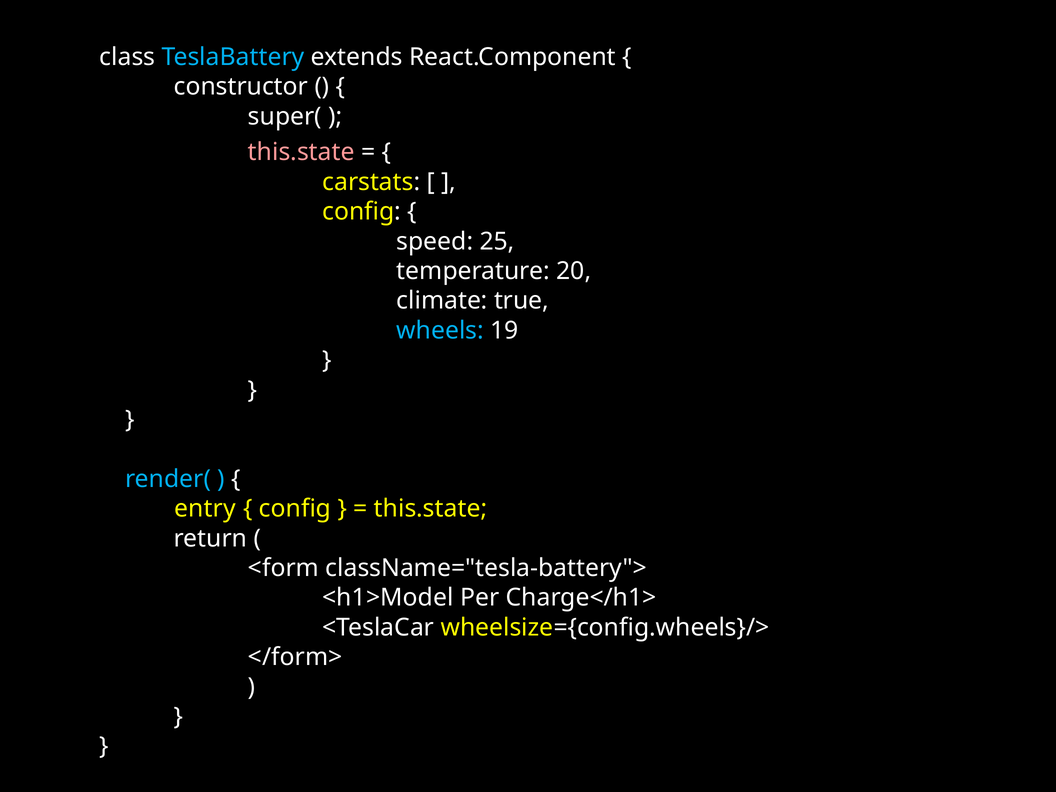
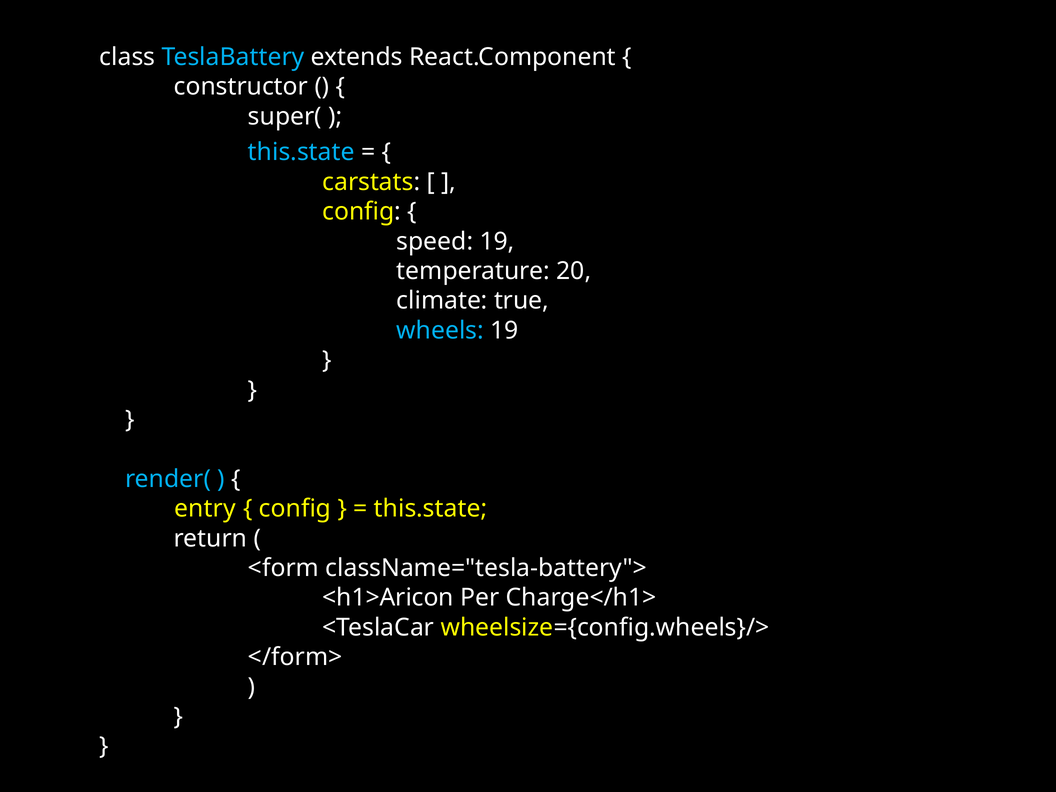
this.state colour: pink -> light blue (301, 152)
speed 25: 25 -> 19 (497, 241)
<h1>Model: <h1>Model -> <h1>Aricon (388, 598)
